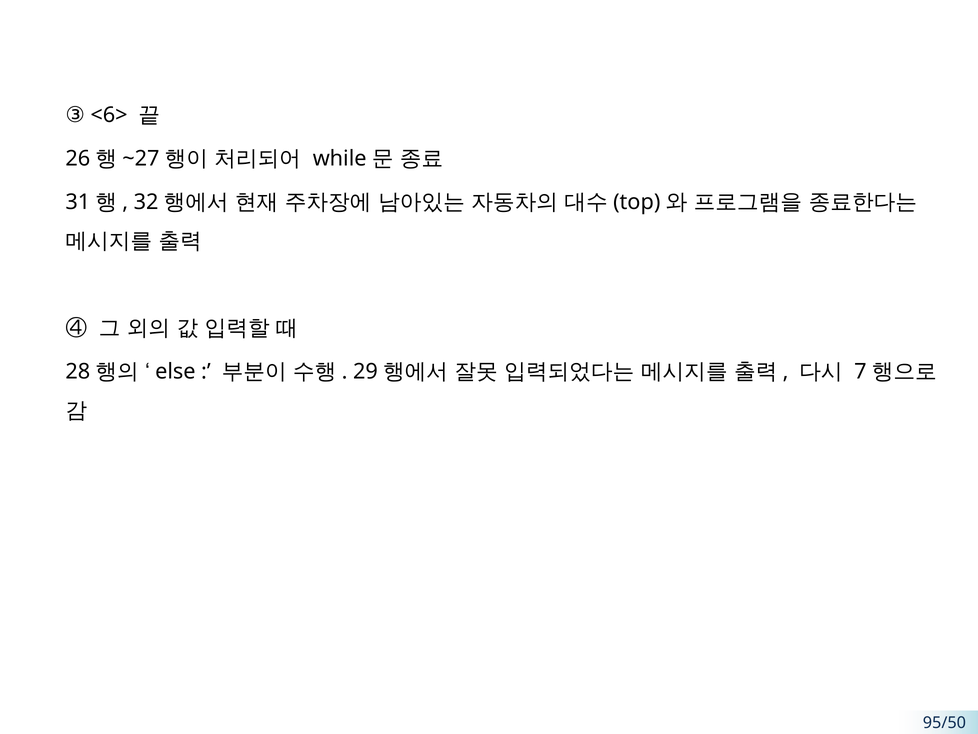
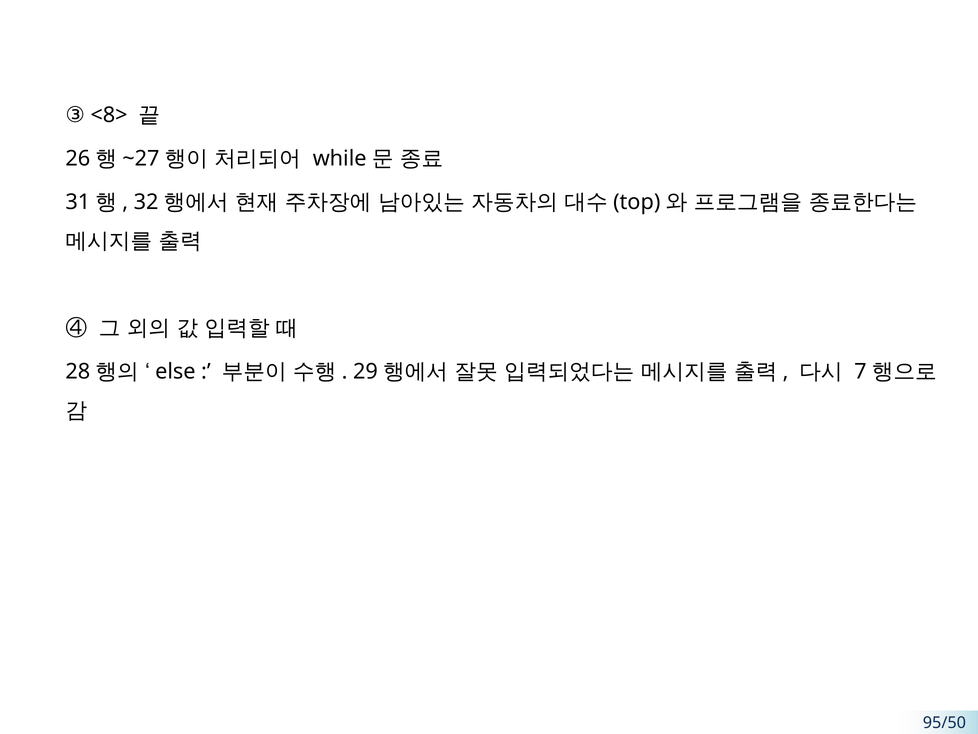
<6>: <6> -> <8> (109, 115)
